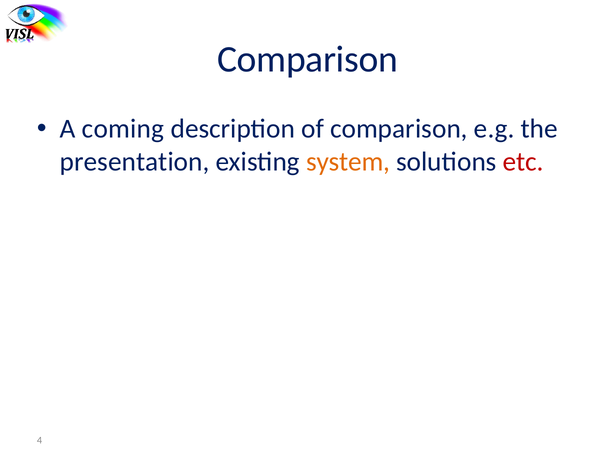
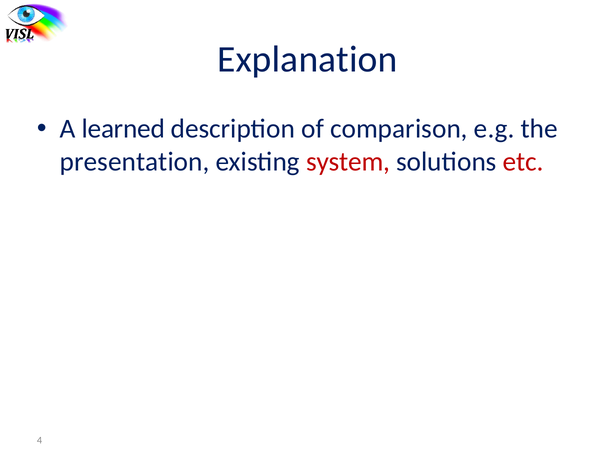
Comparison: Comparison -> Explanation (307, 60)
coming: coming -> learned (123, 129)
system colour: orange -> red (348, 162)
